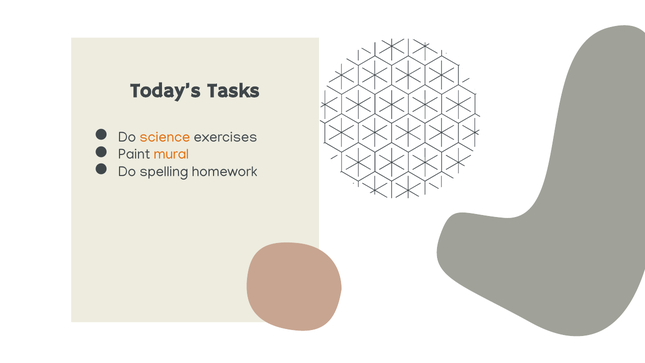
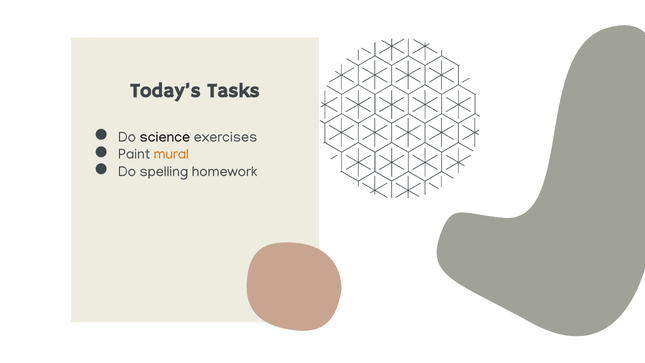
science colour: orange -> black (165, 137)
